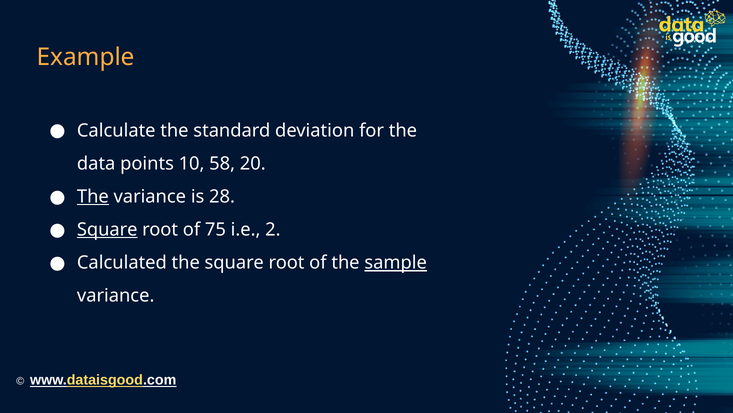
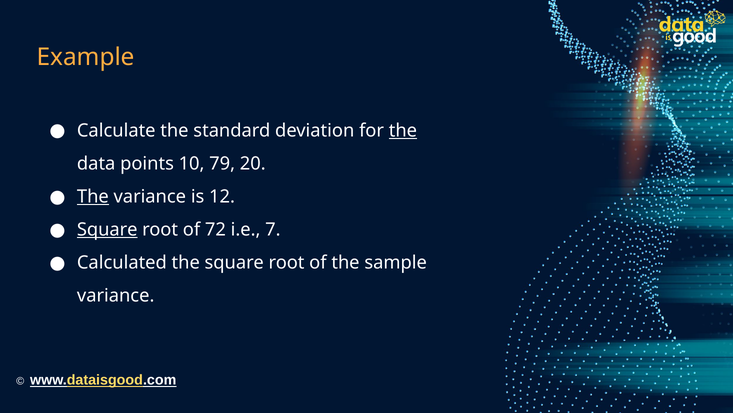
the underline: none -> present (403, 130)
58: 58 -> 79 (222, 163)
28: 28 -> 12 (222, 196)
75: 75 -> 72 (215, 229)
2: 2 -> 7 (273, 229)
sample underline: present -> none (396, 262)
